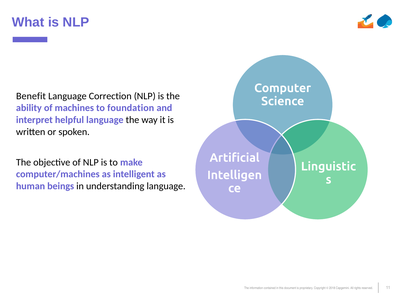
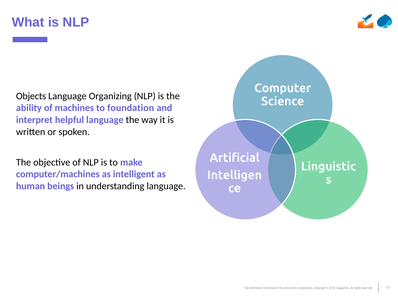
Benefit: Benefit -> Objects (31, 96)
Correction: Correction -> Organizing (110, 96)
